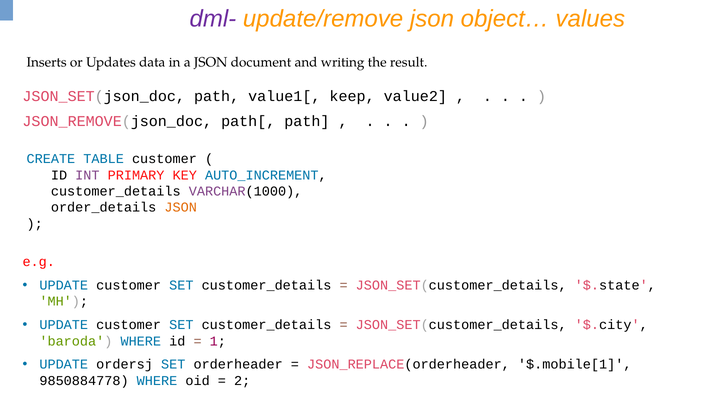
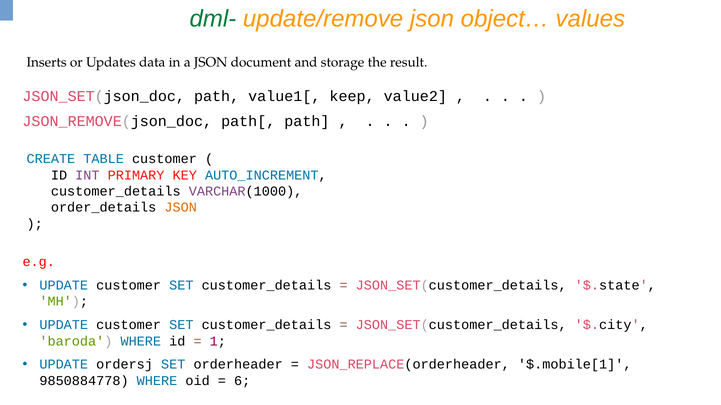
dml- colour: purple -> green (213, 19)
writing: writing -> storage (343, 62)
2: 2 -> 6 (242, 381)
